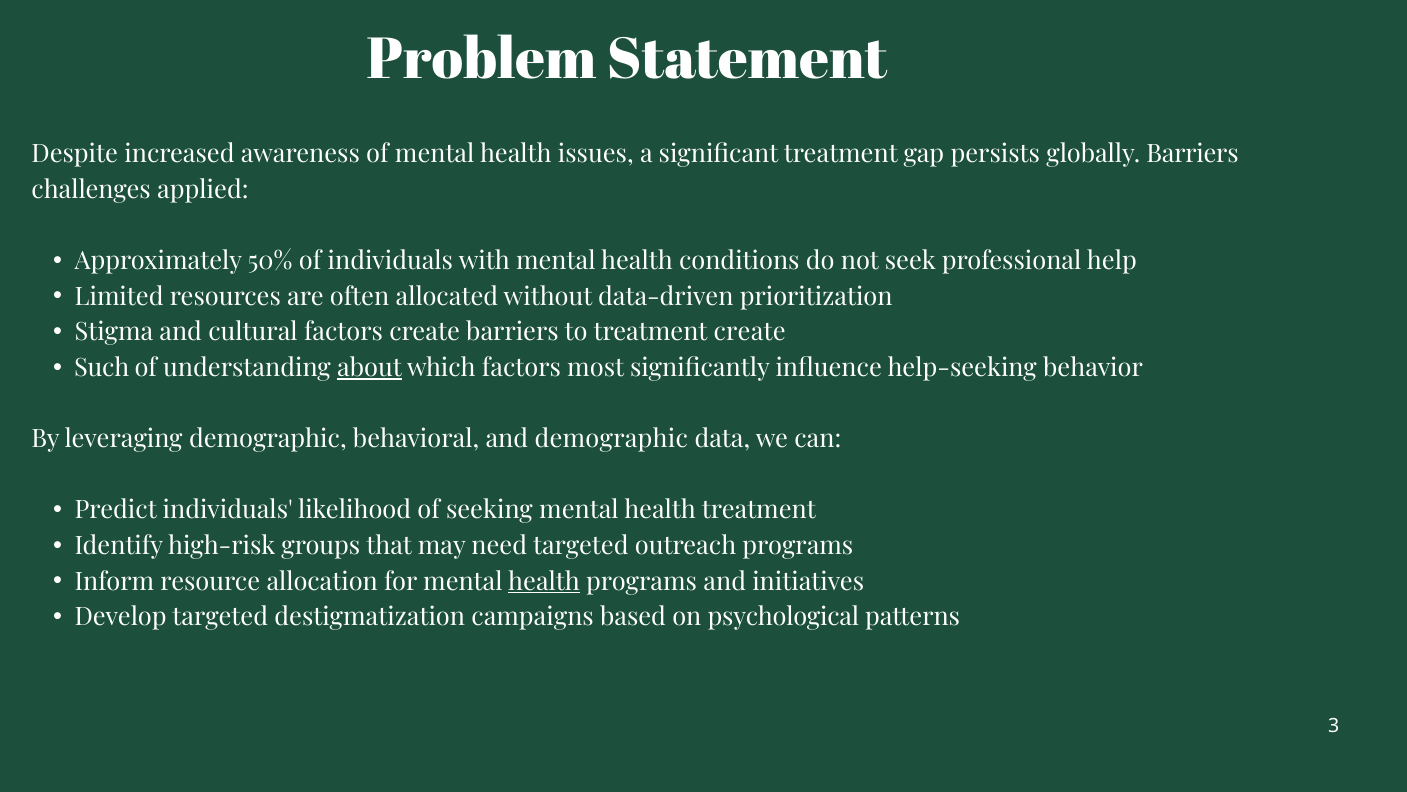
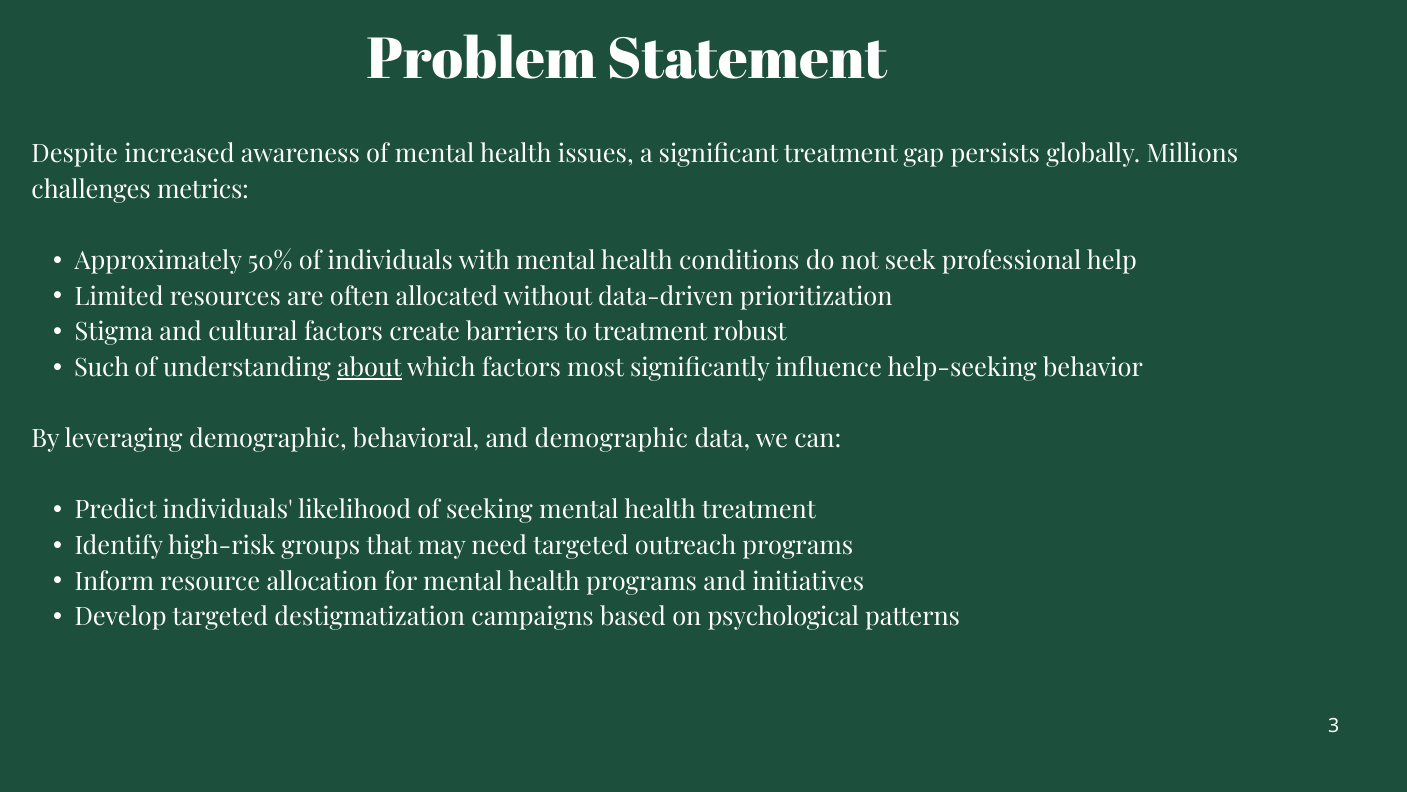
globally Barriers: Barriers -> Millions (1192, 154)
applied: applied -> metrics (203, 190)
treatment create: create -> robust (750, 332)
health underline: present -> none (544, 581)
